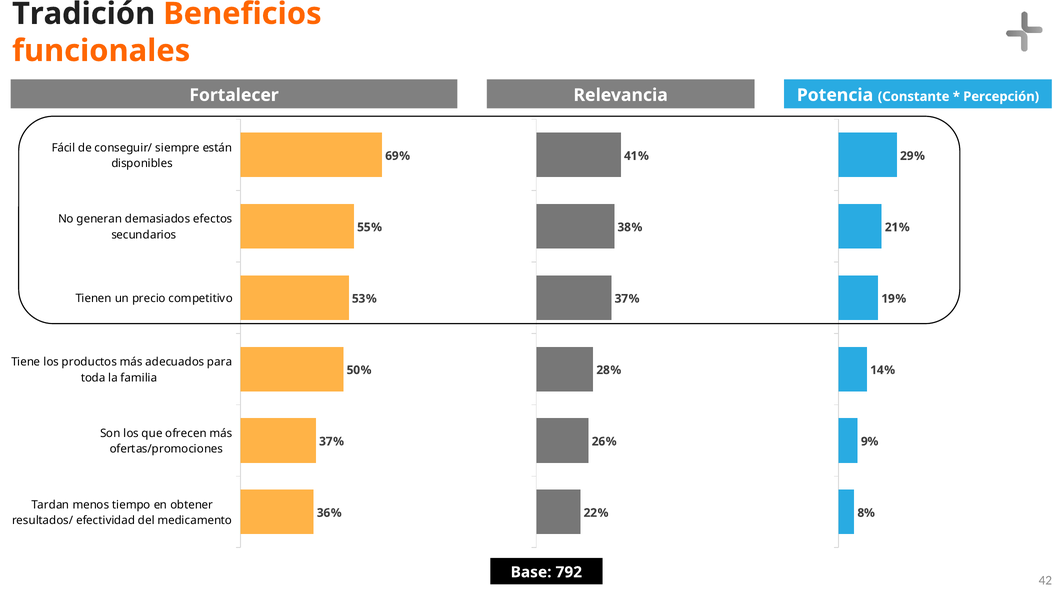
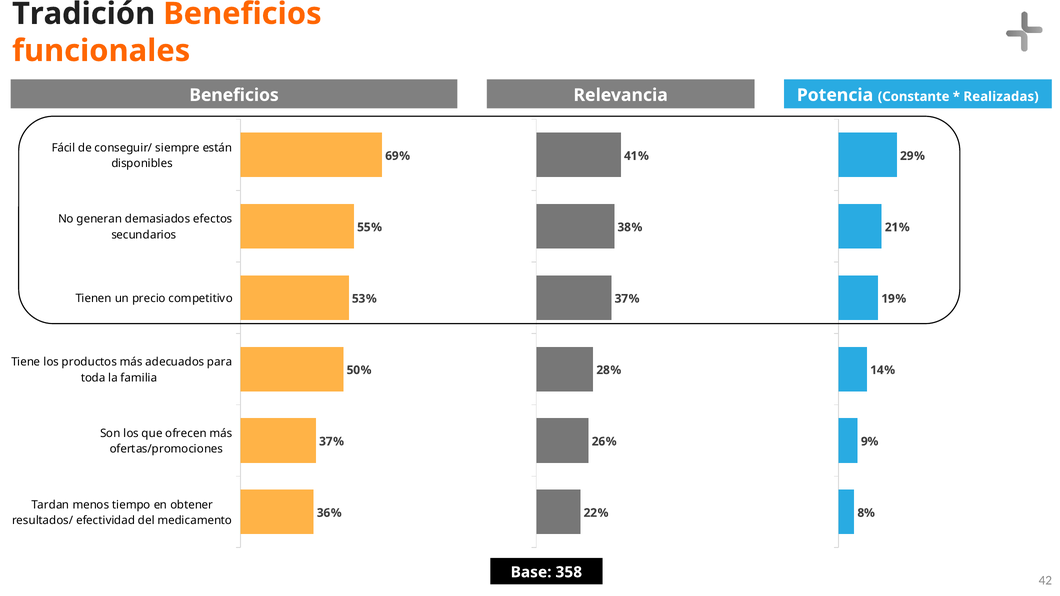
Fortalecer: Fortalecer -> Beneficios (234, 95)
Percepción: Percepción -> Realizadas (1001, 97)
792: 792 -> 358 (569, 572)
